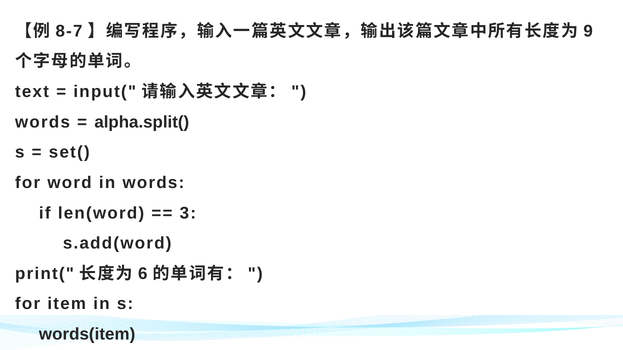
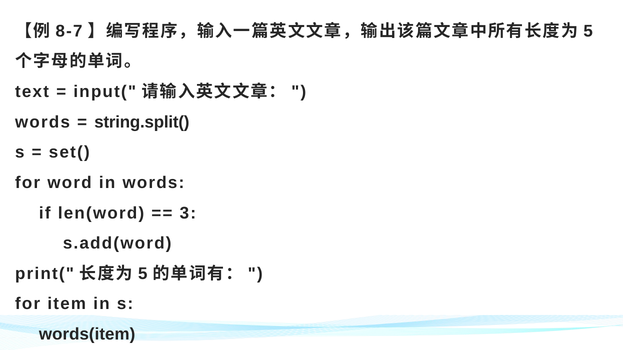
9: 9 -> 5 (588, 31)
alpha.split(: alpha.split( -> string.split( (142, 122)
6: 6 -> 5 (143, 274)
